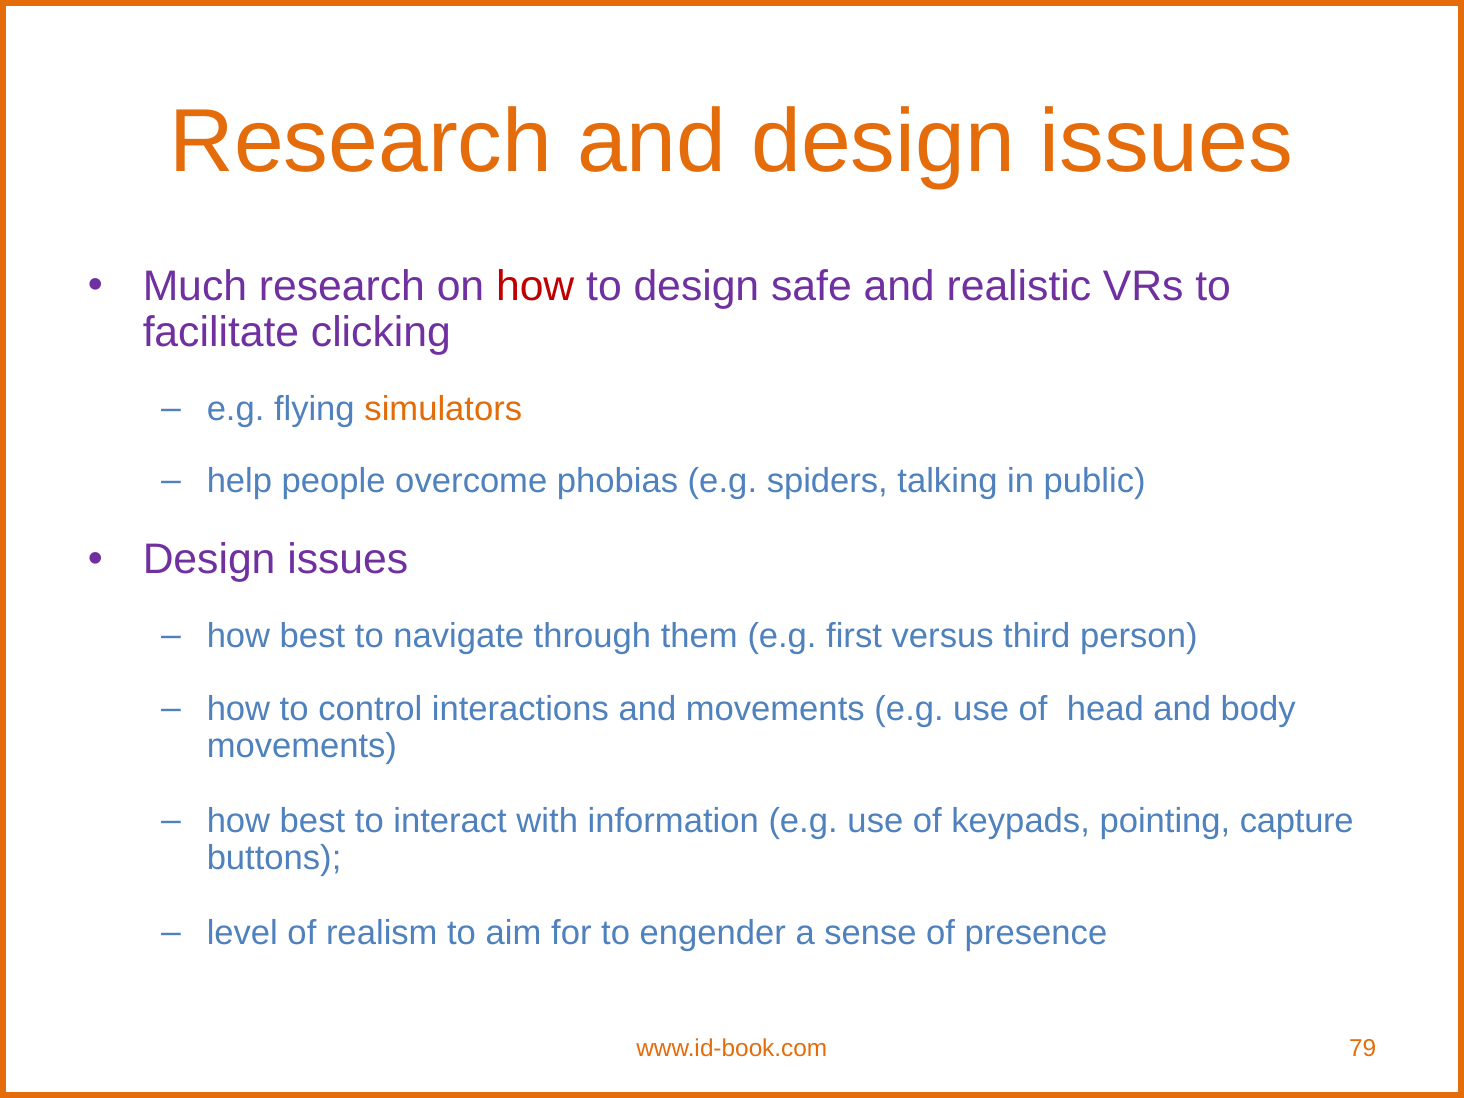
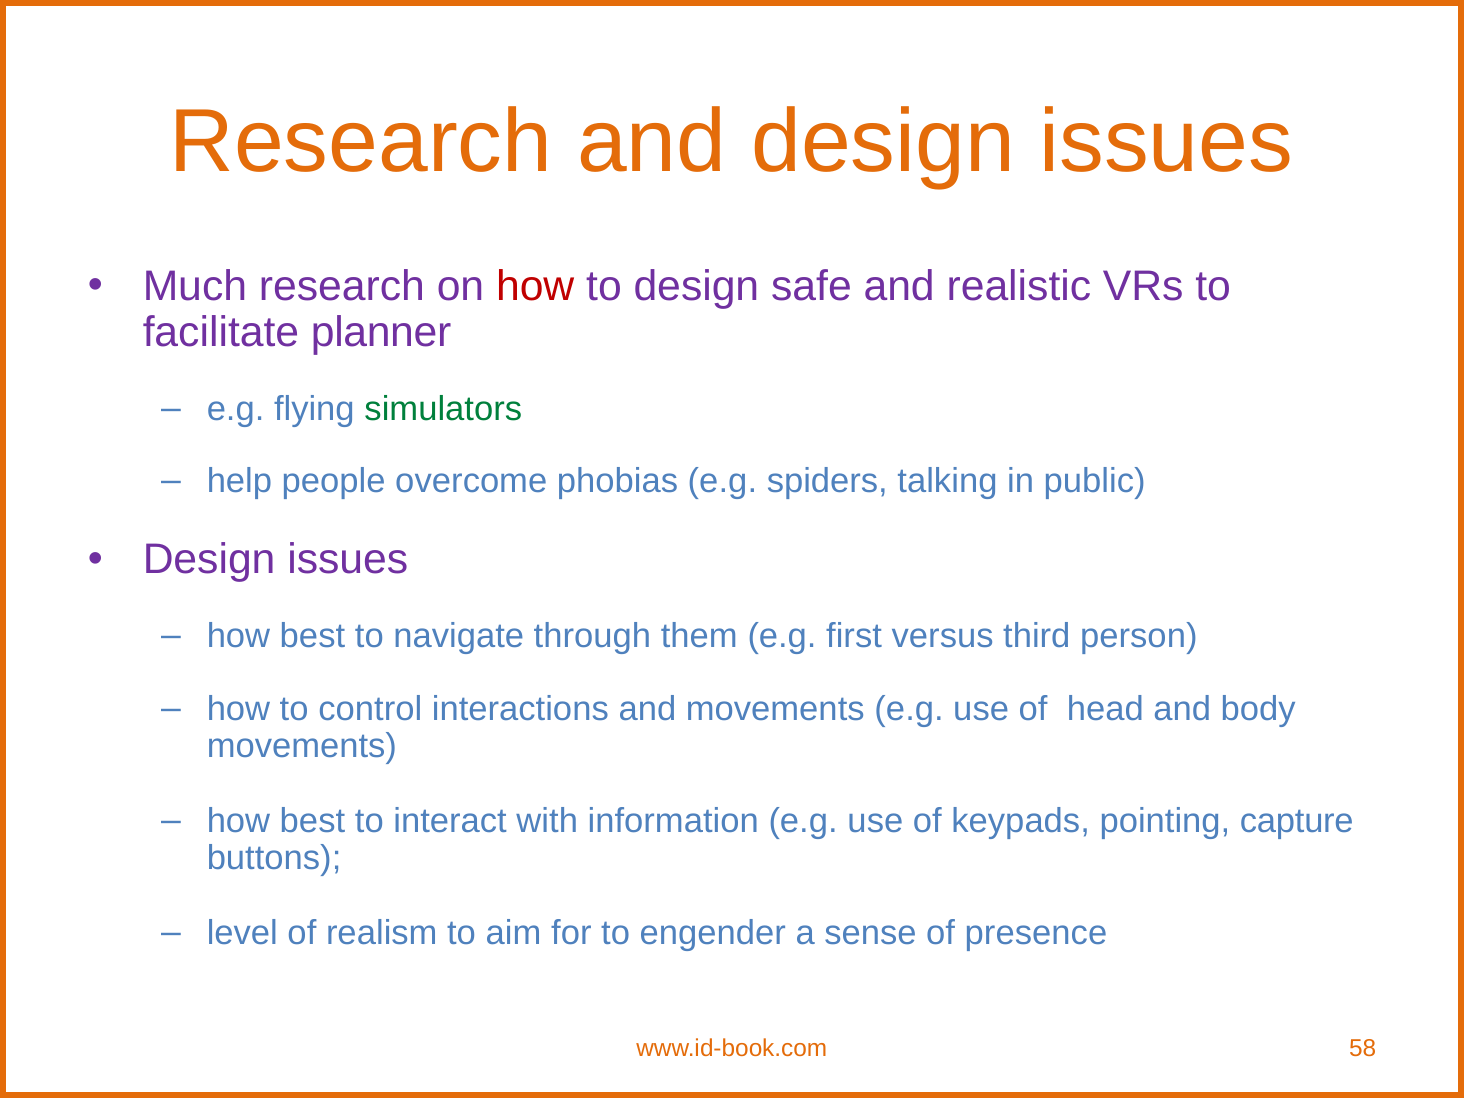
clicking: clicking -> planner (381, 332)
simulators colour: orange -> green (443, 409)
79: 79 -> 58 (1363, 1049)
